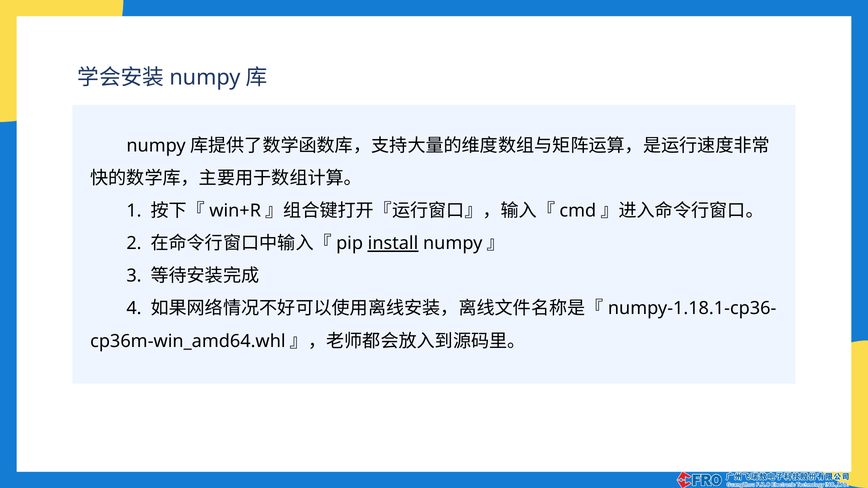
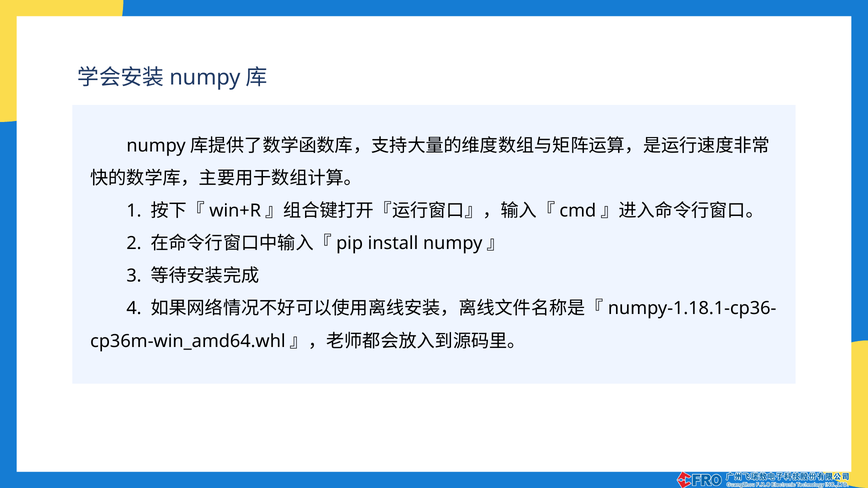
install underline: present -> none (393, 244)
